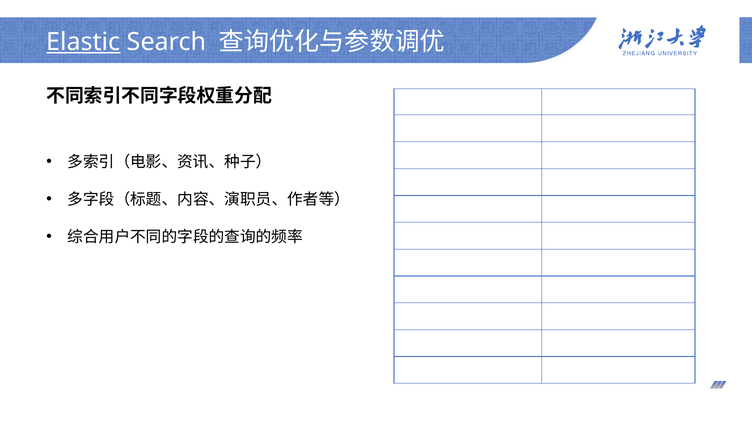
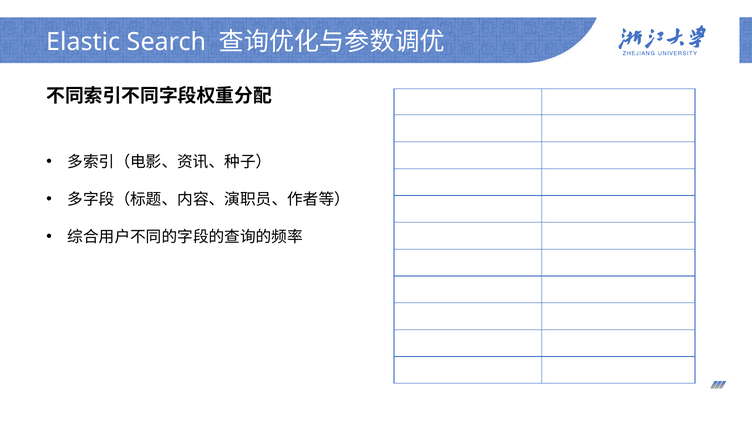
Elastic underline: present -> none (83, 42)
